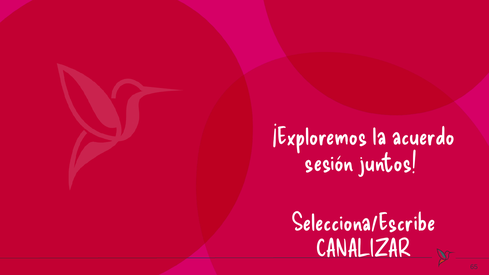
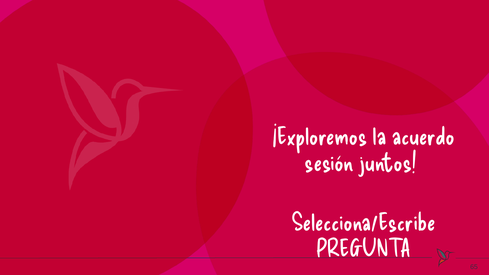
CANALIZAR: CANALIZAR -> PREGUNTA (363, 249)
